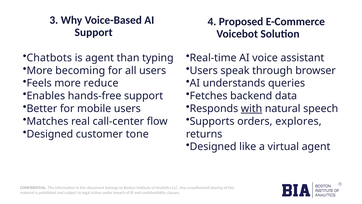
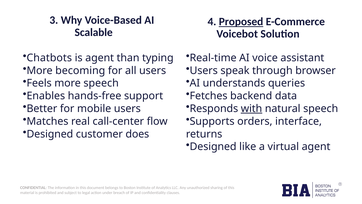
Proposed underline: none -> present (241, 22)
Support: Support -> Scalable (94, 32)
more reduce: reduce -> speech (101, 83)
explores: explores -> interface (299, 121)
tone: tone -> does (137, 134)
